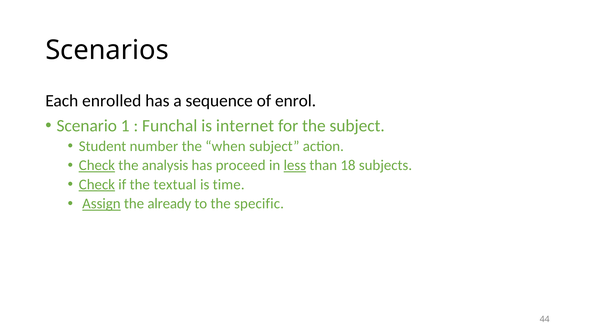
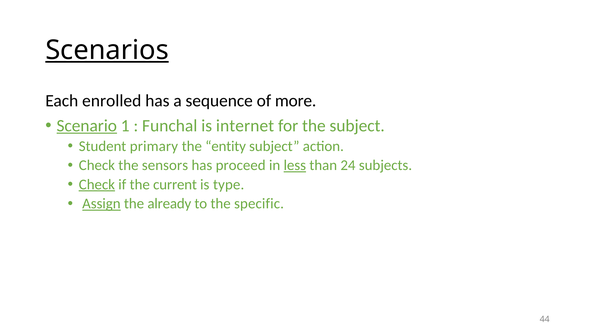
Scenarios underline: none -> present (107, 50)
enrol: enrol -> more (296, 101)
Scenario underline: none -> present (87, 126)
number: number -> primary (154, 146)
when: when -> entity (226, 146)
Check underline: present -> none (97, 165)
analysis: analysis -> sensors (165, 165)
18: 18 -> 24 (348, 165)
textual: textual -> current (175, 184)
time: time -> type (229, 184)
